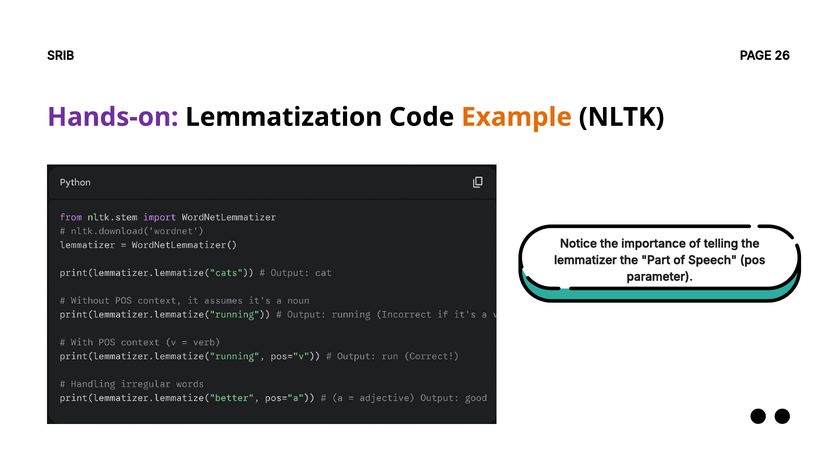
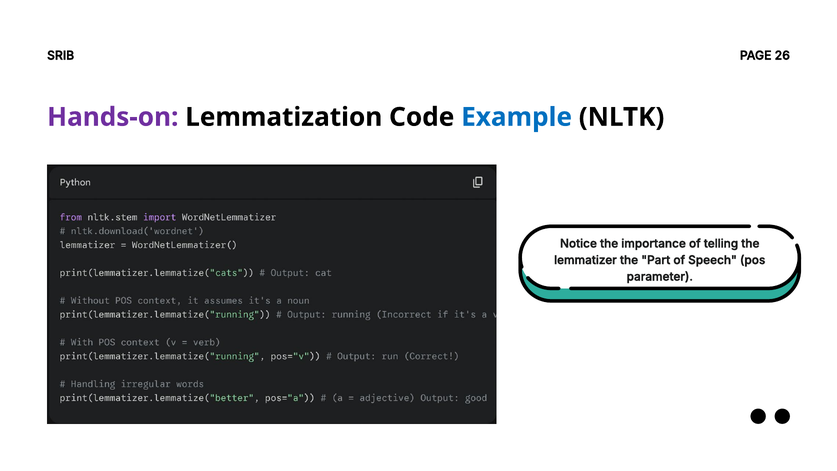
Example colour: orange -> blue (517, 117)
